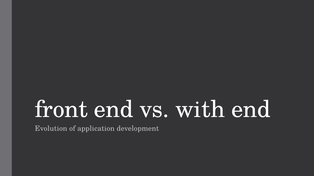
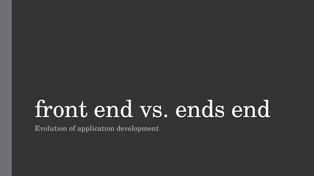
with: with -> ends (200, 110)
